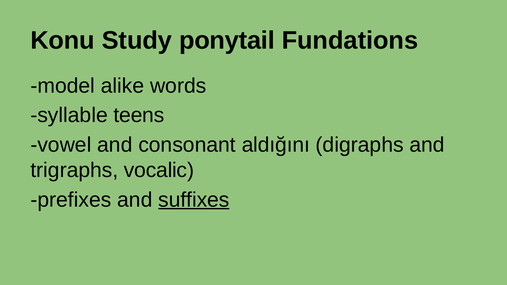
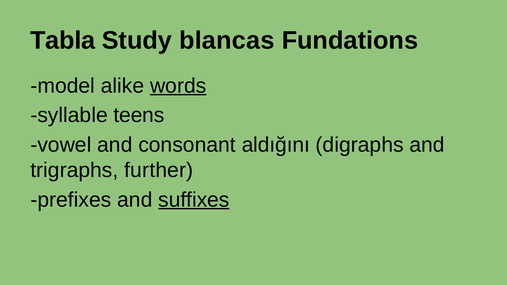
Konu: Konu -> Tabla (63, 40)
ponytail: ponytail -> blancas (227, 40)
words underline: none -> present (178, 86)
vocalic: vocalic -> further (159, 170)
